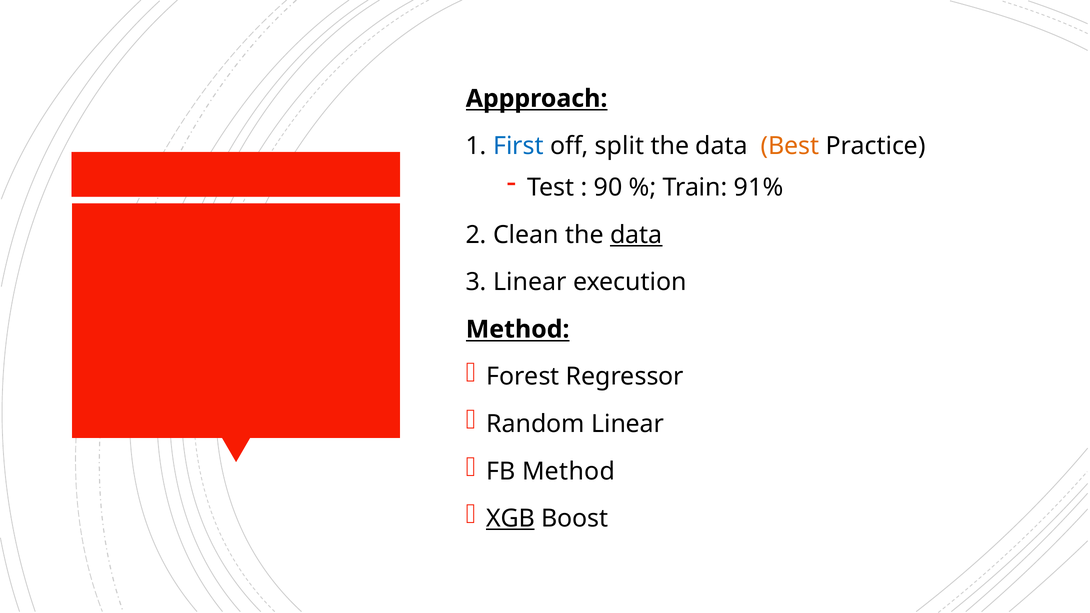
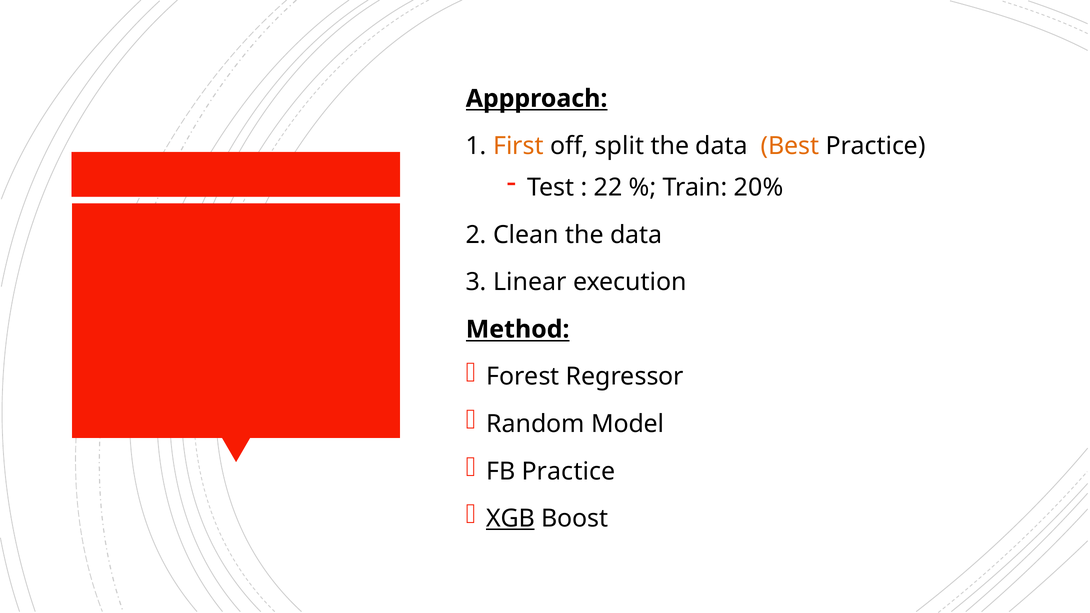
First colour: blue -> orange (518, 146)
90: 90 -> 22 (608, 188)
91%: 91% -> 20% (759, 188)
data underline: present -> none (636, 235)
Random Linear: Linear -> Model (628, 424)
FB Method: Method -> Practice (569, 471)
